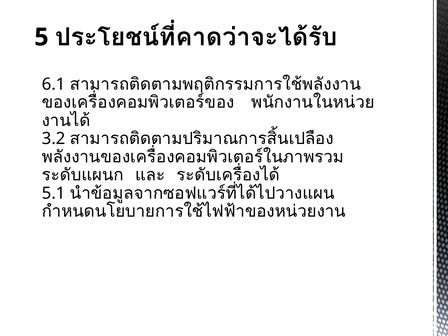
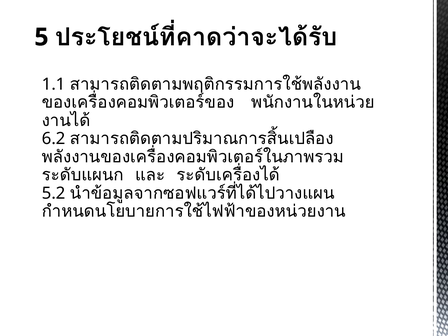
6.1: 6.1 -> 1.1 (54, 84)
3.2: 3.2 -> 6.2 (54, 139)
5.1: 5.1 -> 5.2 (54, 193)
